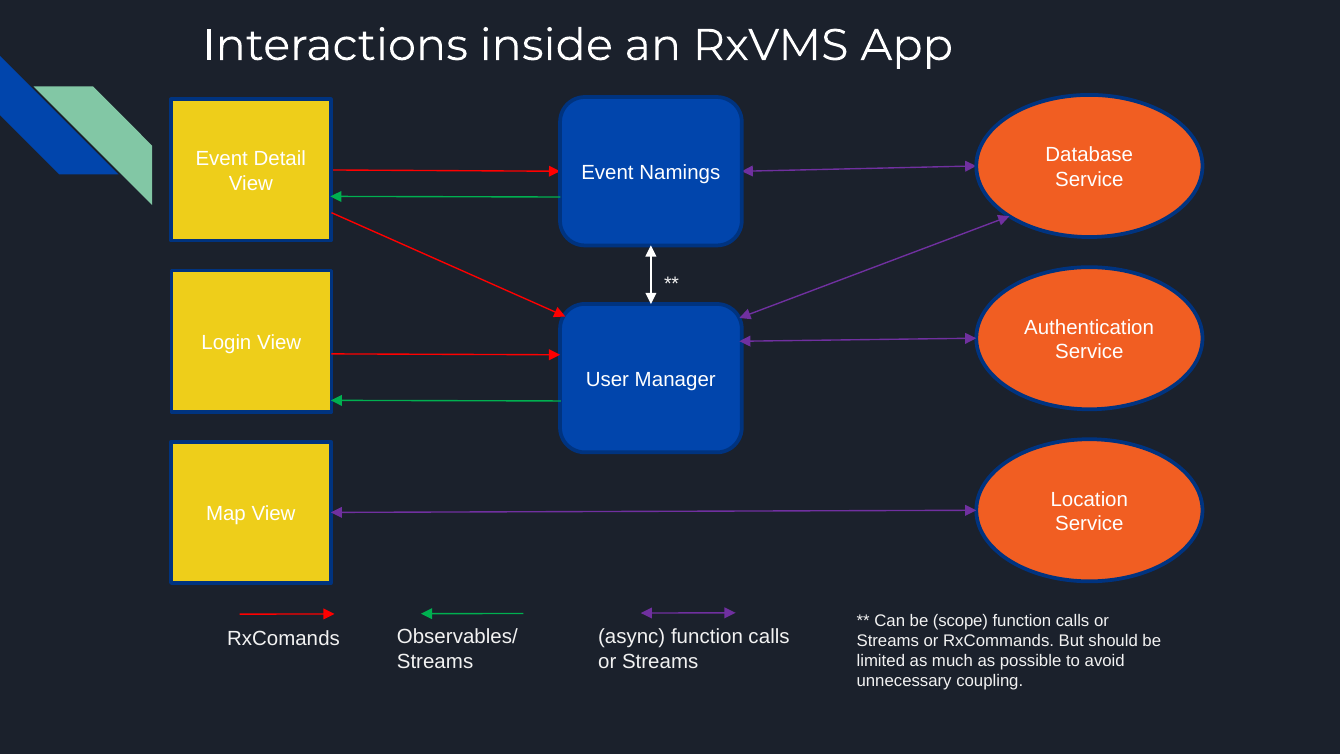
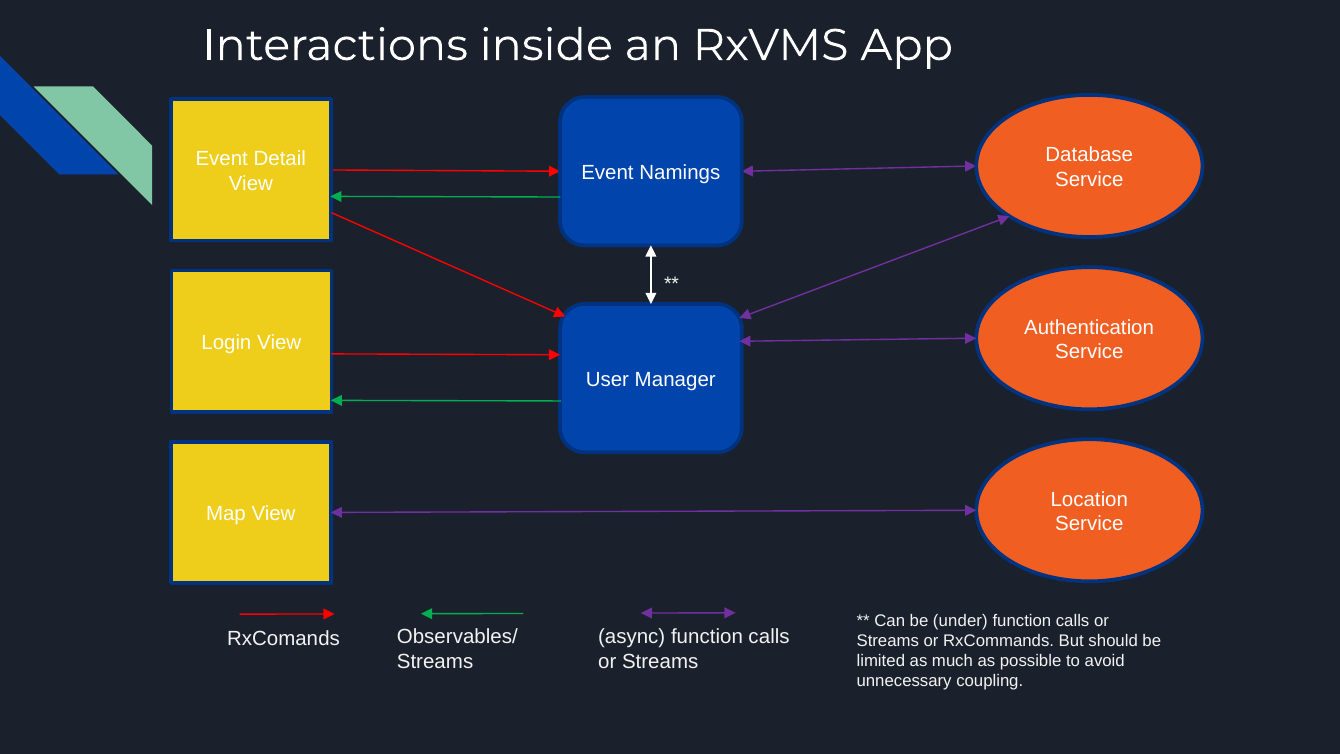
scope: scope -> under (960, 621)
